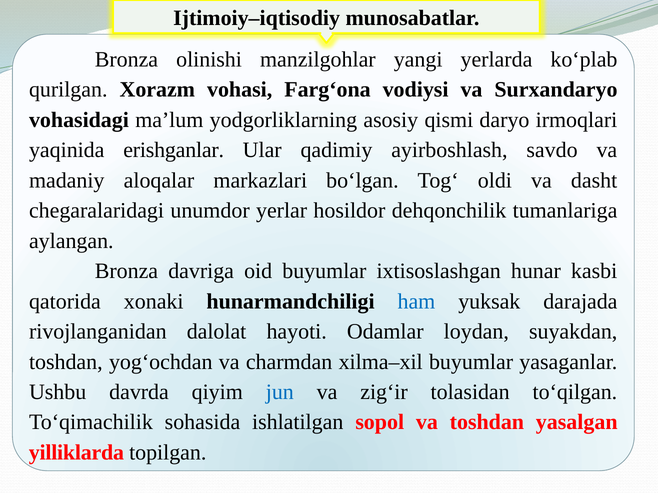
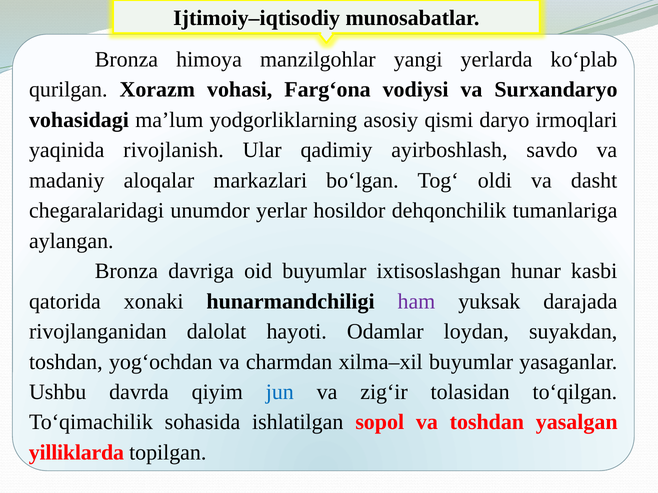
olinishi: olinishi -> himoya (209, 60)
erishganlar: erishganlar -> rivojlanish (174, 150)
ham colour: blue -> purple (416, 302)
